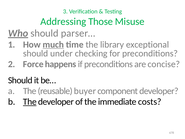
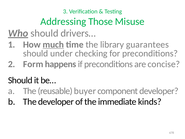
parser…: parser… -> drivers… (78, 33)
exceptional: exceptional -> guarantees (147, 44)
Force: Force -> Form (33, 64)
The underline: present -> none (30, 102)
costs: costs -> kinds (150, 102)
